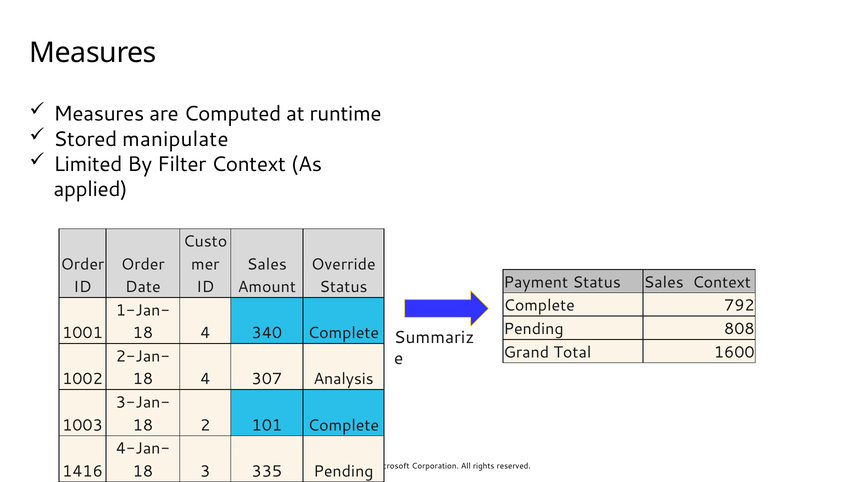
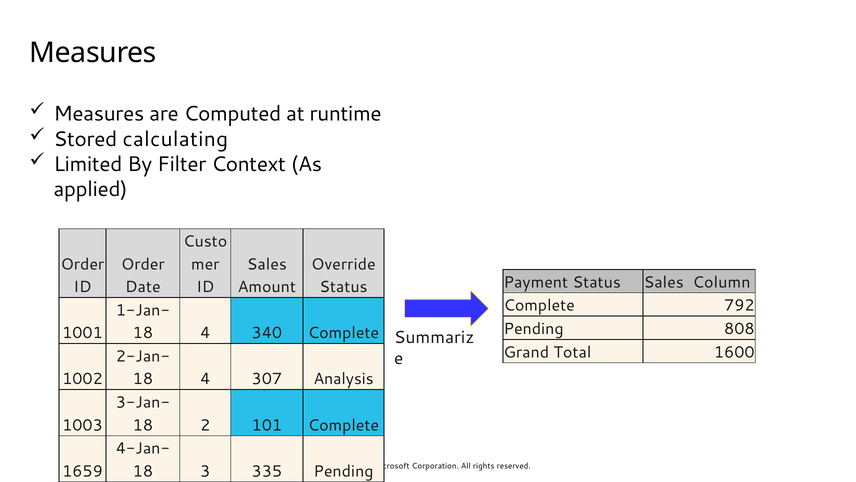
manipulate: manipulate -> calculating (175, 139)
Sales Context: Context -> Column (722, 282)
1416: 1416 -> 1659 (82, 471)
